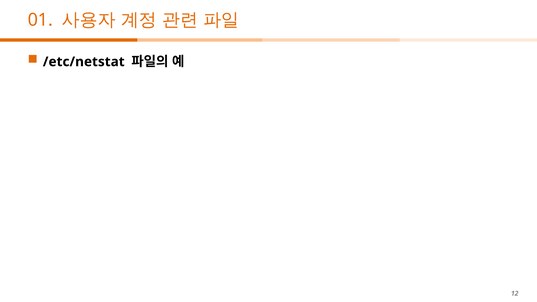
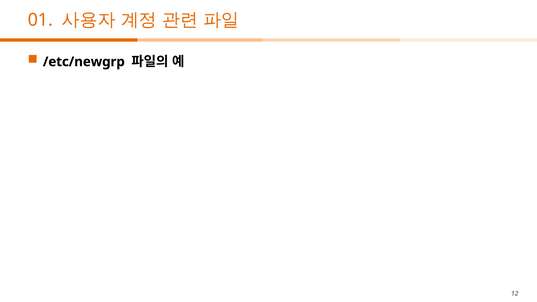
/etc/netstat: /etc/netstat -> /etc/newgrp (84, 62)
